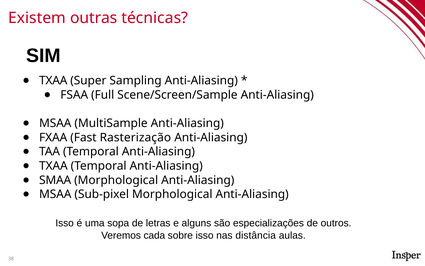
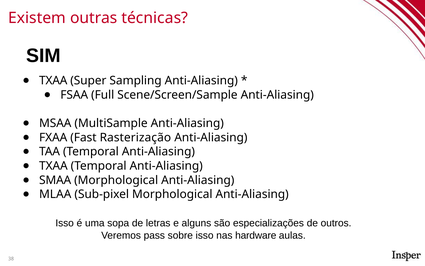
MSAA: MSAA -> MLAA (55, 194)
cada: cada -> pass (154, 235)
distância: distância -> hardware (256, 235)
